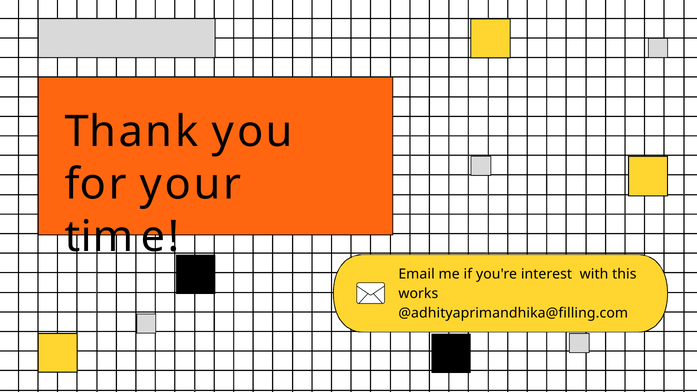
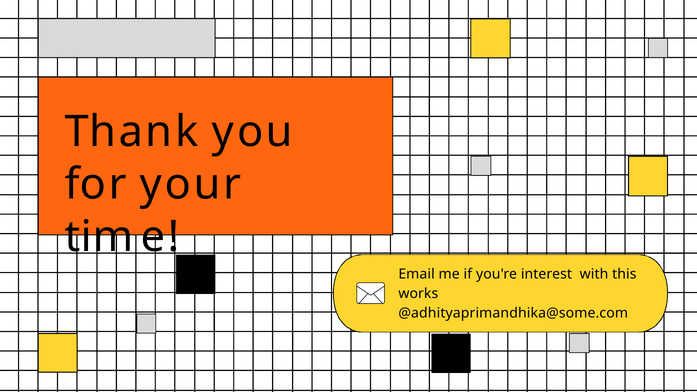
@adhityaprimandhika@filling.com: @adhityaprimandhika@filling.com -> @adhityaprimandhika@some.com (513, 313)
